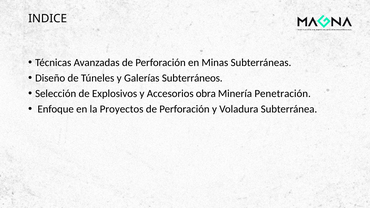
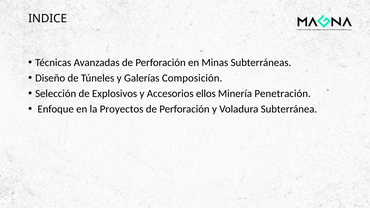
Subterráneos: Subterráneos -> Composición (192, 78)
obra: obra -> ellos (206, 94)
